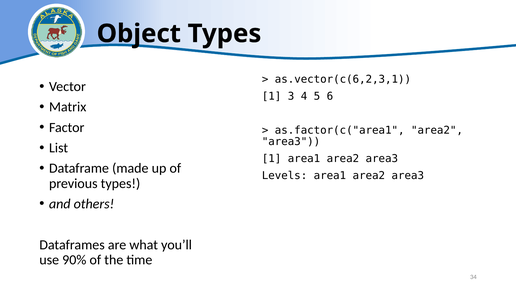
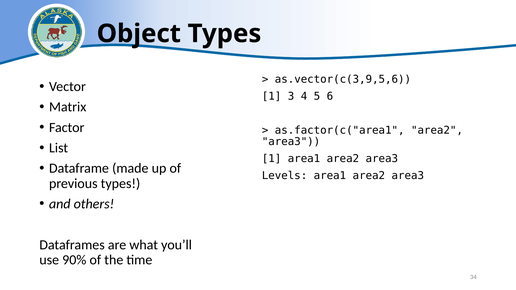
as.vector(c(6,2,3,1: as.vector(c(6,2,3,1 -> as.vector(c(3,9,5,6 (343, 79)
